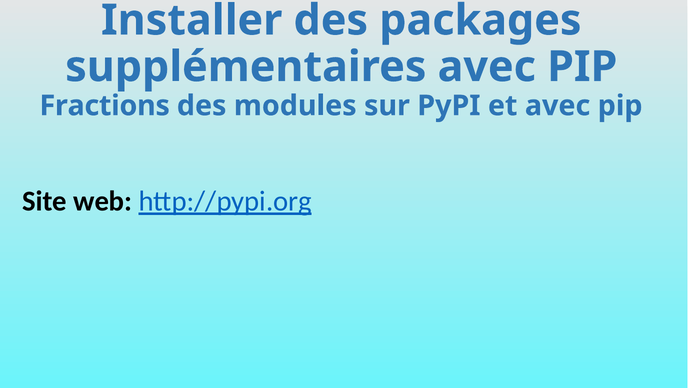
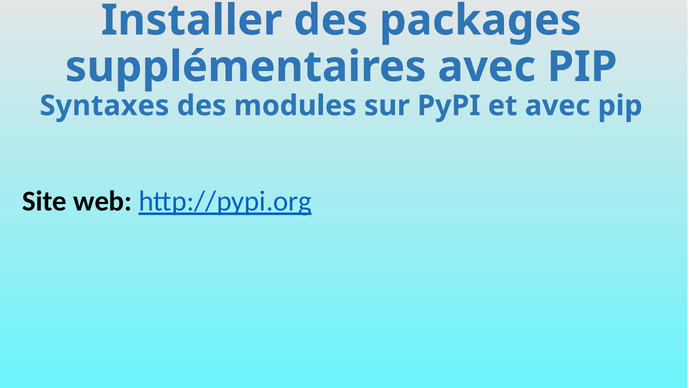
Fractions: Fractions -> Syntaxes (104, 106)
